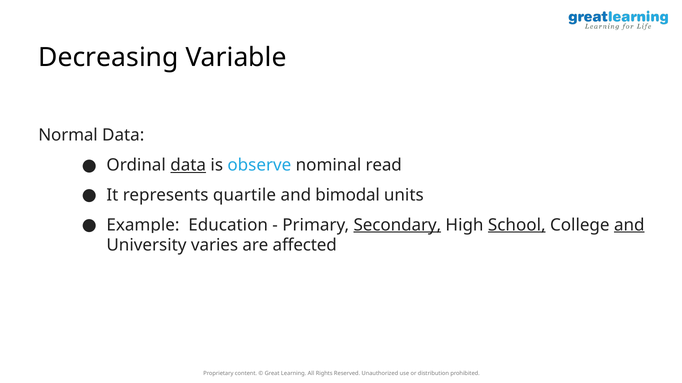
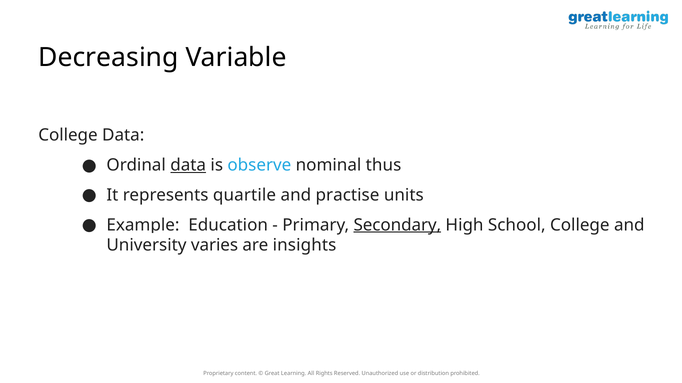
Normal: Normal -> College (68, 135)
read: read -> thus (384, 165)
bimodal: bimodal -> practise (348, 195)
School underline: present -> none (517, 225)
and underline: present -> none (629, 225)
affected: affected -> insights (305, 246)
